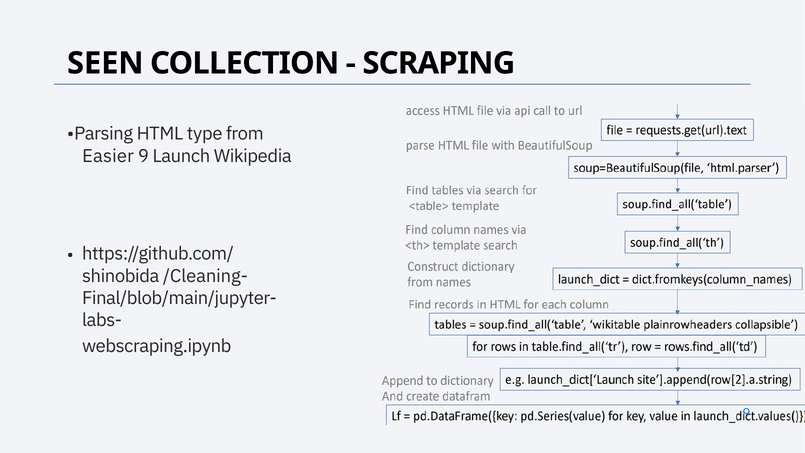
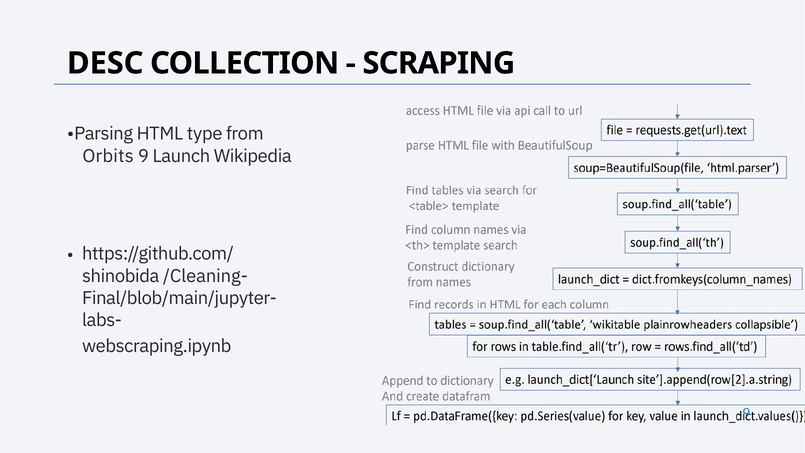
SEEN: SEEN -> DESC (105, 63)
Easier: Easier -> Orbits (108, 156)
